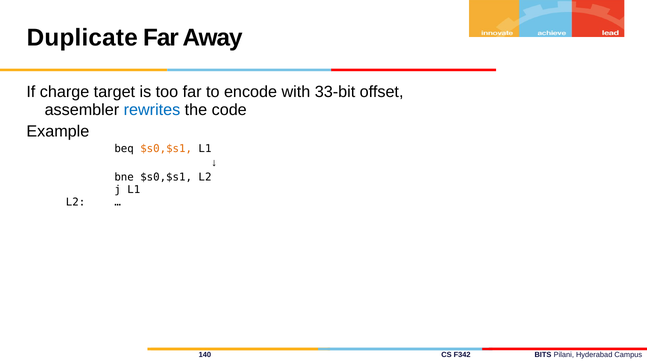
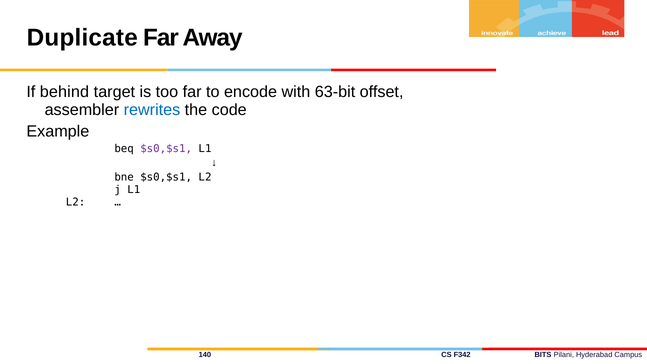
charge: charge -> behind (64, 92)
33-bit: 33-bit -> 63-bit (335, 92)
$s0,$s1 colour: orange -> purple (166, 149)
